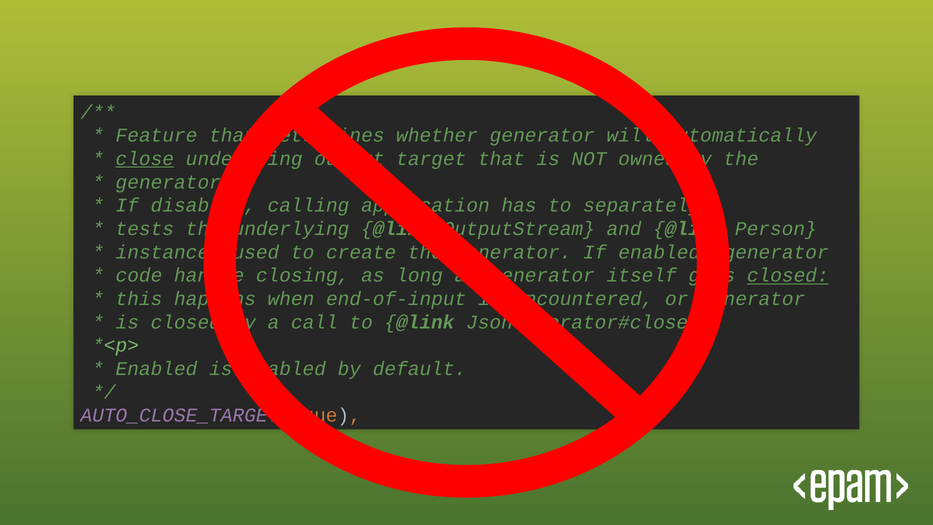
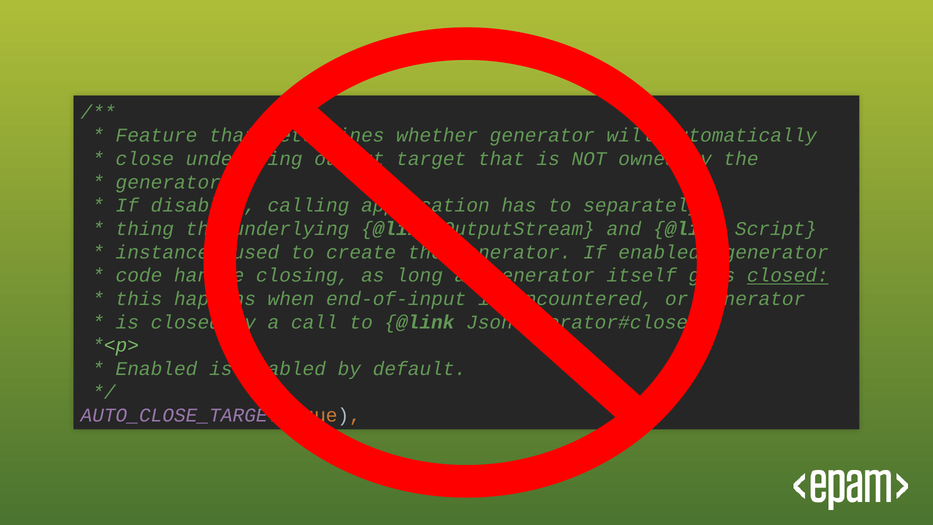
close underline: present -> none (145, 159)
tests: tests -> thing (145, 229)
Person: Person -> Script (776, 229)
